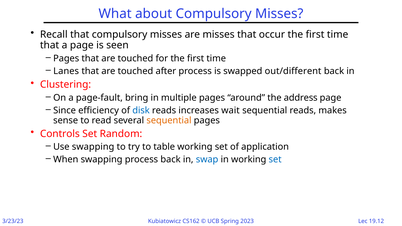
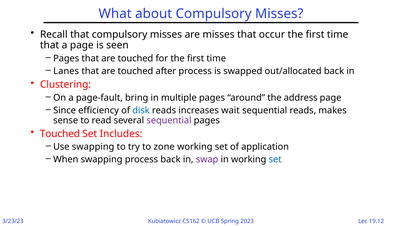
out/different: out/different -> out/allocated (293, 71)
sequential colour: orange -> purple (169, 120)
Controls: Controls -> Touched (60, 134)
Random: Random -> Includes (121, 134)
table: table -> zone (164, 147)
swap colour: blue -> purple (207, 160)
